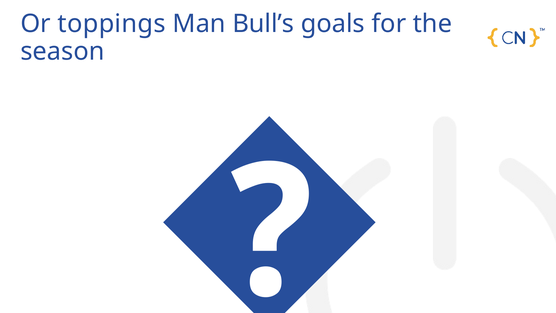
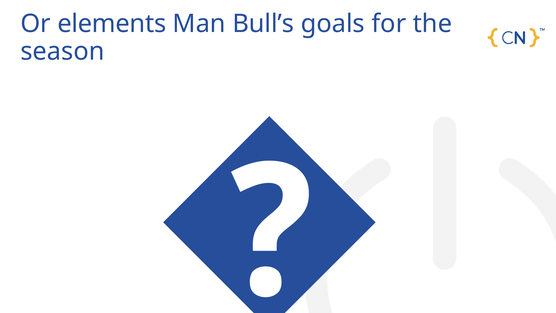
toppings: toppings -> elements (112, 24)
